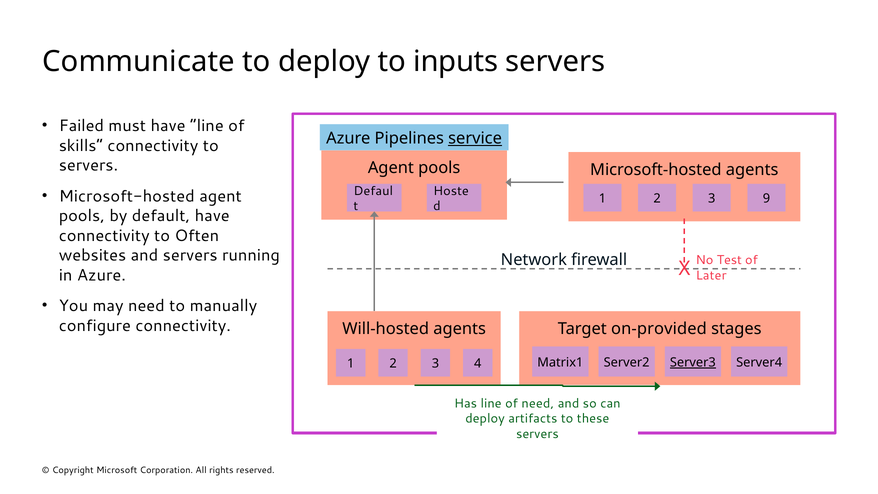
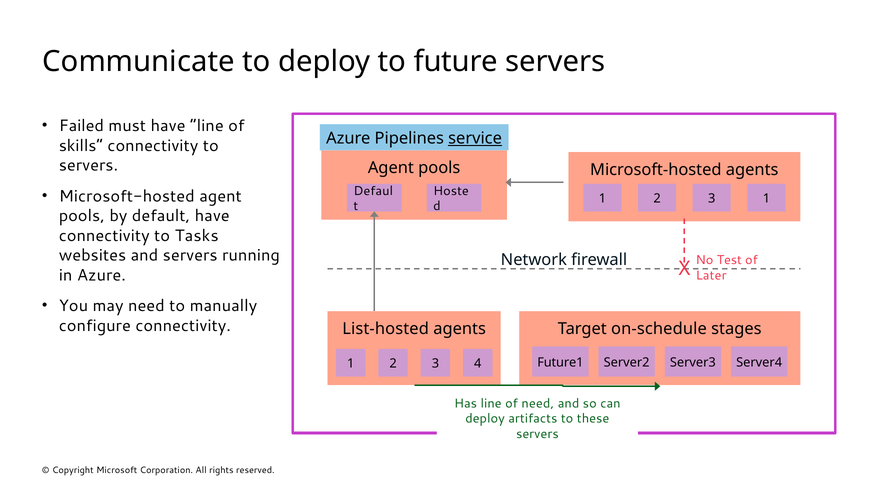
inputs: inputs -> future (456, 62)
3 9: 9 -> 1 (766, 198)
Often: Often -> Tasks (197, 236)
Will-hosted: Will-hosted -> List-hosted (386, 329)
on-provided: on-provided -> on-schedule (659, 329)
Matrix1: Matrix1 -> Future1 (560, 362)
Server3 underline: present -> none (693, 362)
